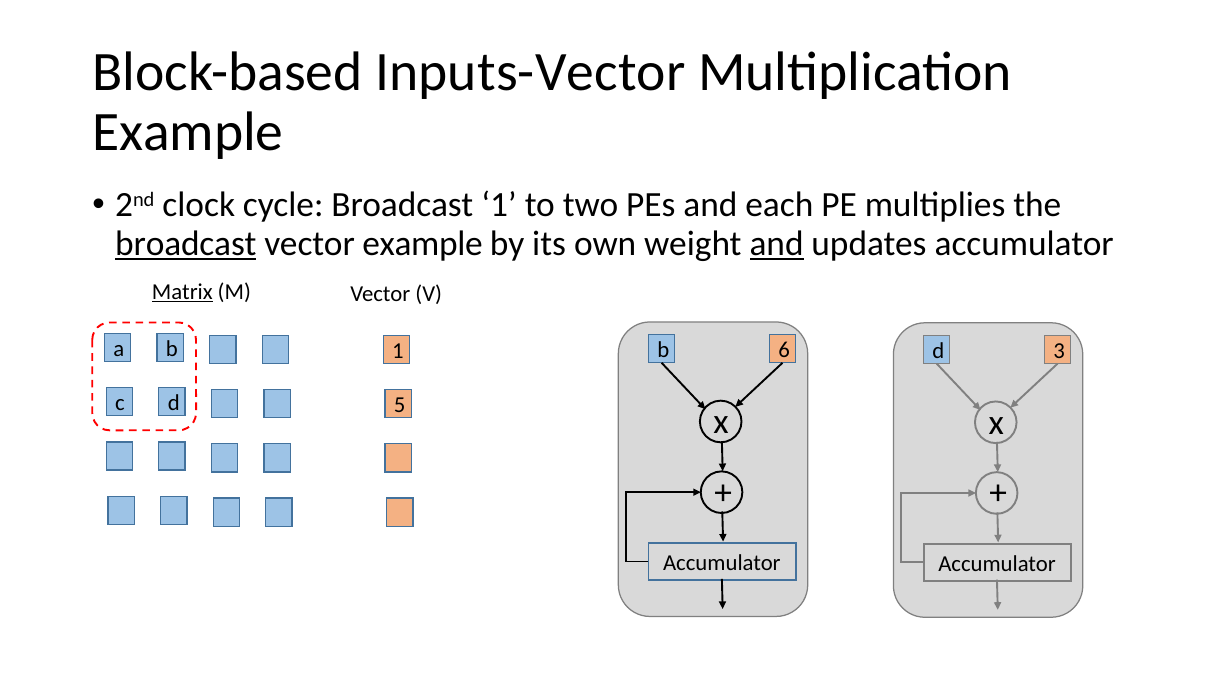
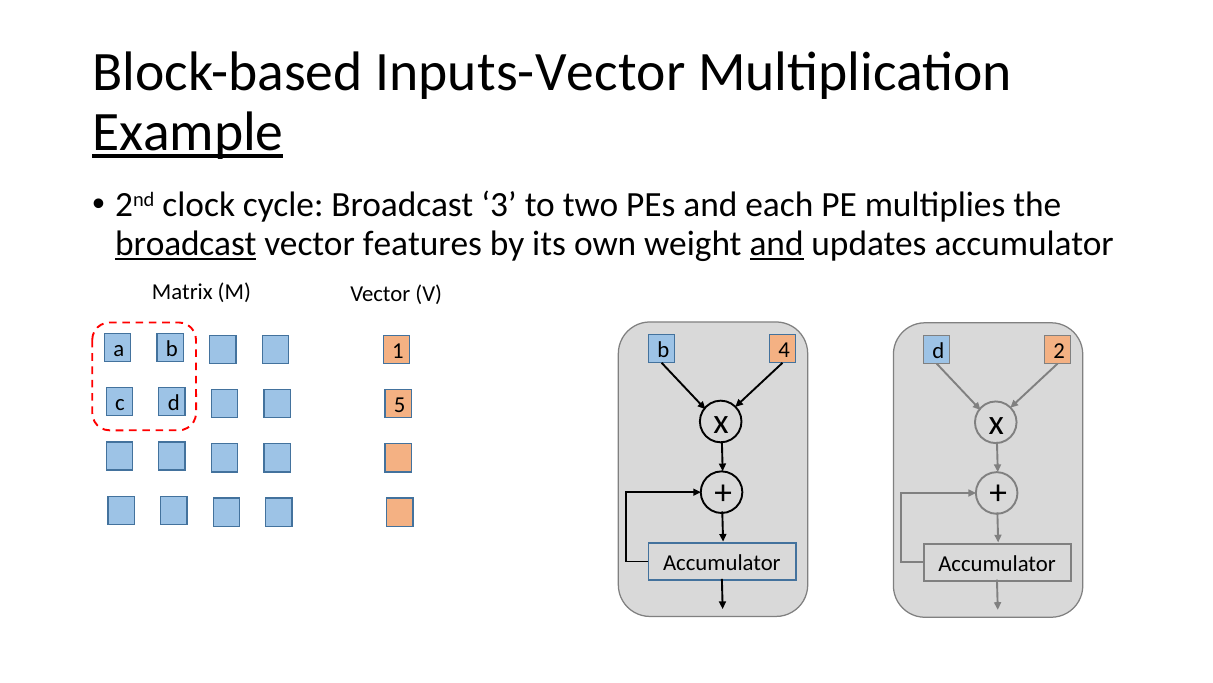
Example underline: none -> present (188, 132)
Broadcast 1: 1 -> 3 (499, 205)
vector example: example -> features (422, 243)
Matrix underline: present -> none (182, 292)
6: 6 -> 4 (784, 350)
3: 3 -> 2 (1059, 351)
